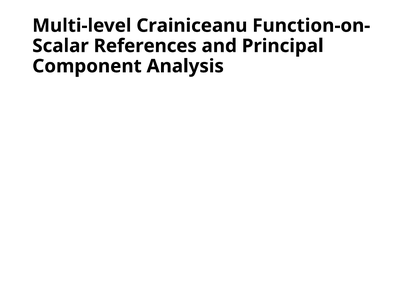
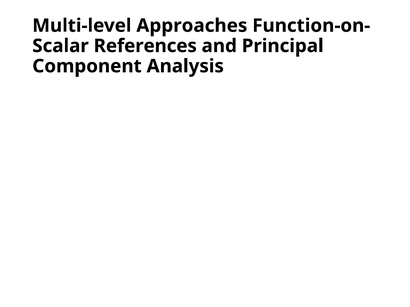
Crainiceanu: Crainiceanu -> Approaches (192, 26)
